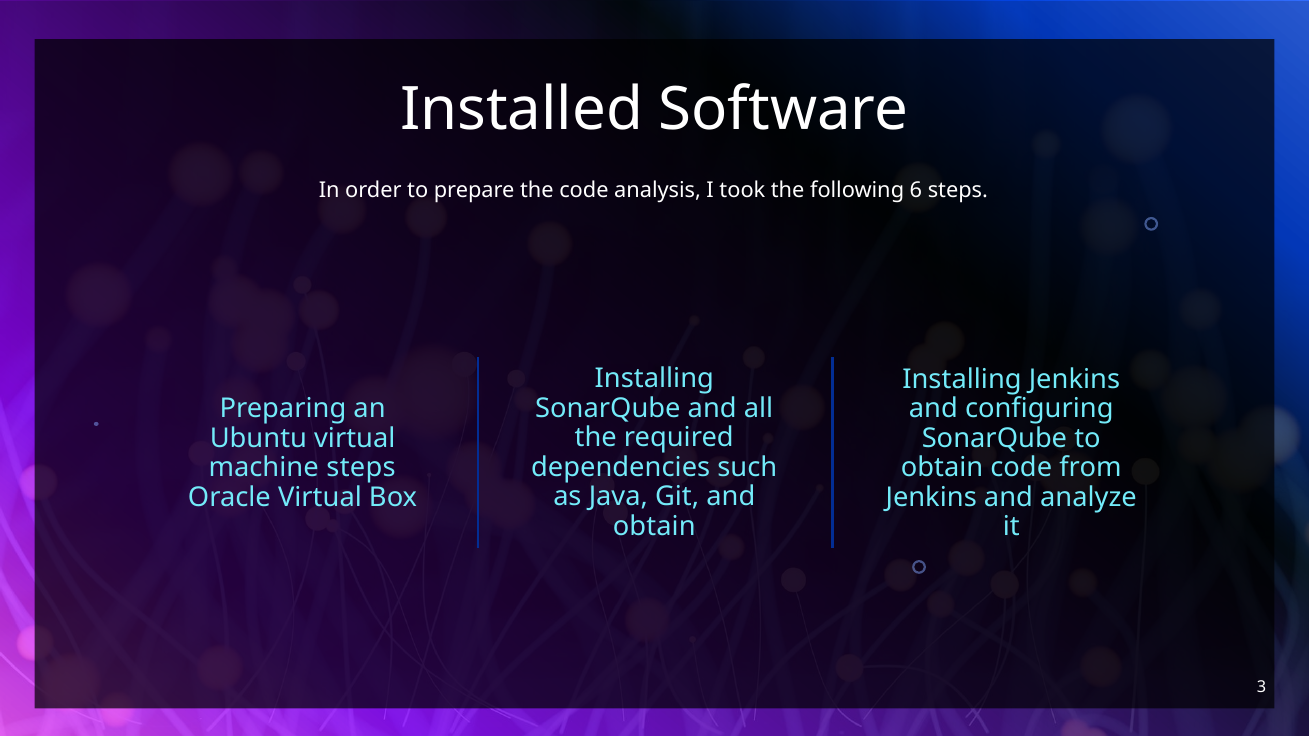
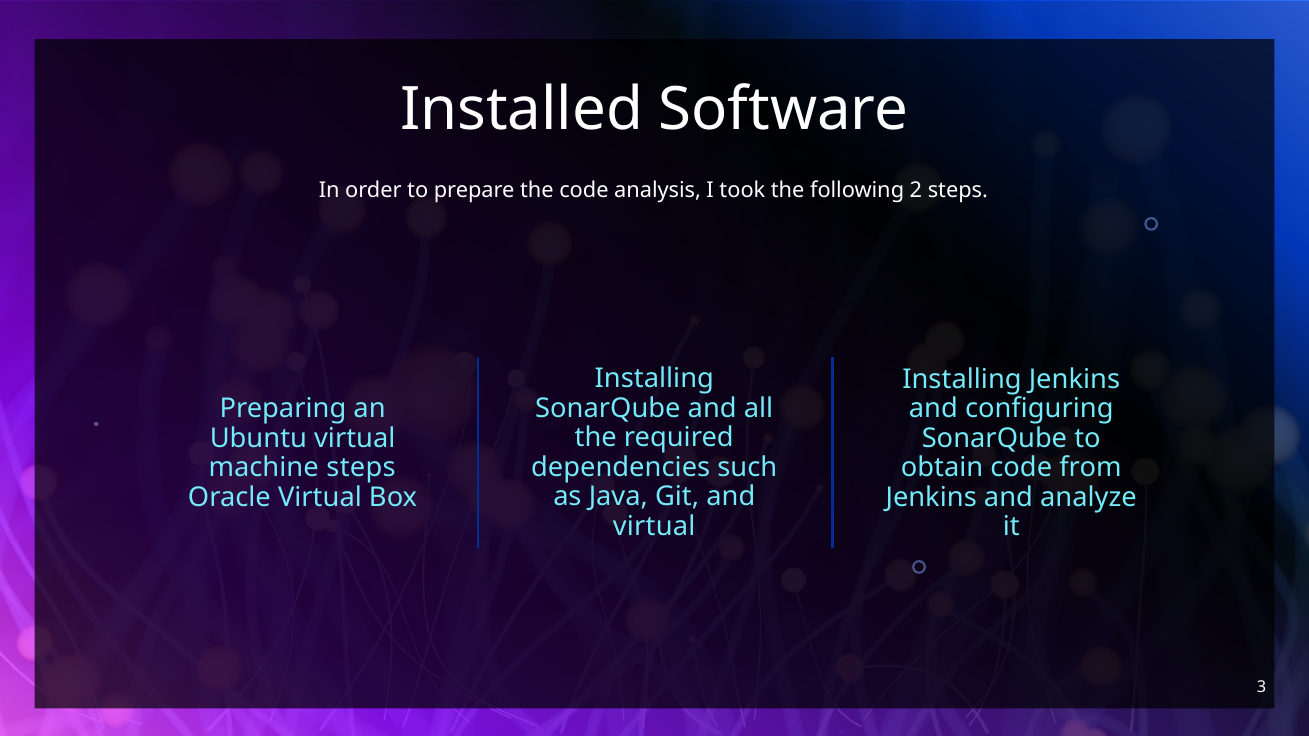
6: 6 -> 2 (916, 191)
obtain: obtain -> virtual (654, 526)
